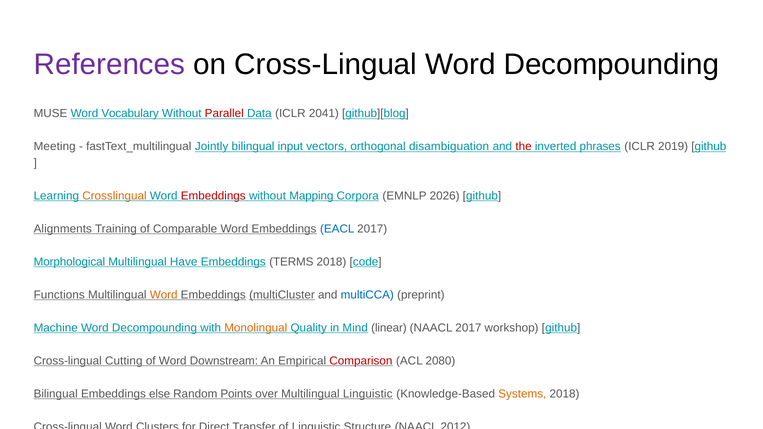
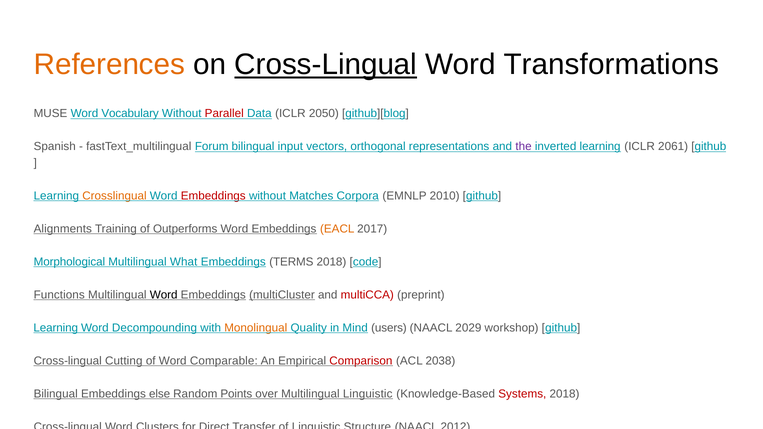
References colour: purple -> orange (109, 65)
Cross-Lingual underline: none -> present (326, 65)
Decompounding: Decompounding -> Transformations (611, 65)
2041: 2041 -> 2050 (324, 114)
Meeting: Meeting -> Spanish (55, 147)
Jointly: Jointly -> Forum (212, 147)
disambiguation: disambiguation -> representations (449, 147)
the colour: red -> purple (523, 147)
inverted phrases: phrases -> learning (600, 147)
2019: 2019 -> 2061 (673, 147)
Mapping: Mapping -> Matches (311, 196)
2026: 2026 -> 2010 (445, 196)
Comparable: Comparable -> Outperforms (185, 229)
EACL colour: blue -> orange (337, 229)
Have: Have -> What (184, 262)
Word colour: orange -> black (164, 295)
multiCCA colour: blue -> red (367, 295)
Machine: Machine -> Learning (56, 328)
linear: linear -> users (389, 328)
NAACL 2017: 2017 -> 2029 (468, 328)
Downstream: Downstream -> Comparable (224, 361)
2080: 2080 -> 2038 (440, 361)
Systems colour: orange -> red (522, 394)
